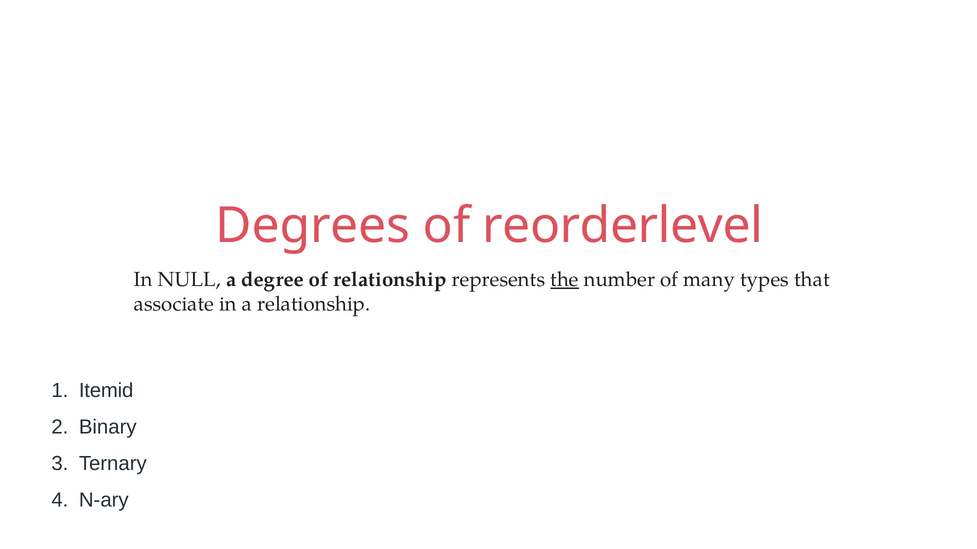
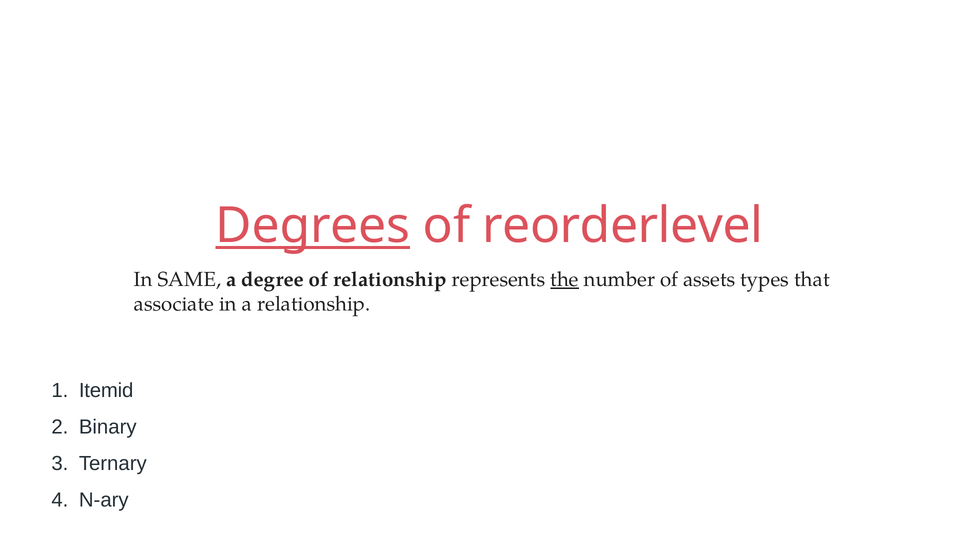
Degrees underline: none -> present (313, 226)
NULL: NULL -> SAME (189, 280)
many: many -> assets (709, 280)
